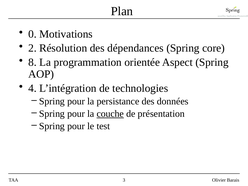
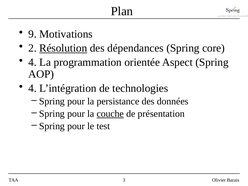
0: 0 -> 9 (32, 34)
Résolution underline: none -> present (63, 48)
8: 8 -> 4 (32, 62)
